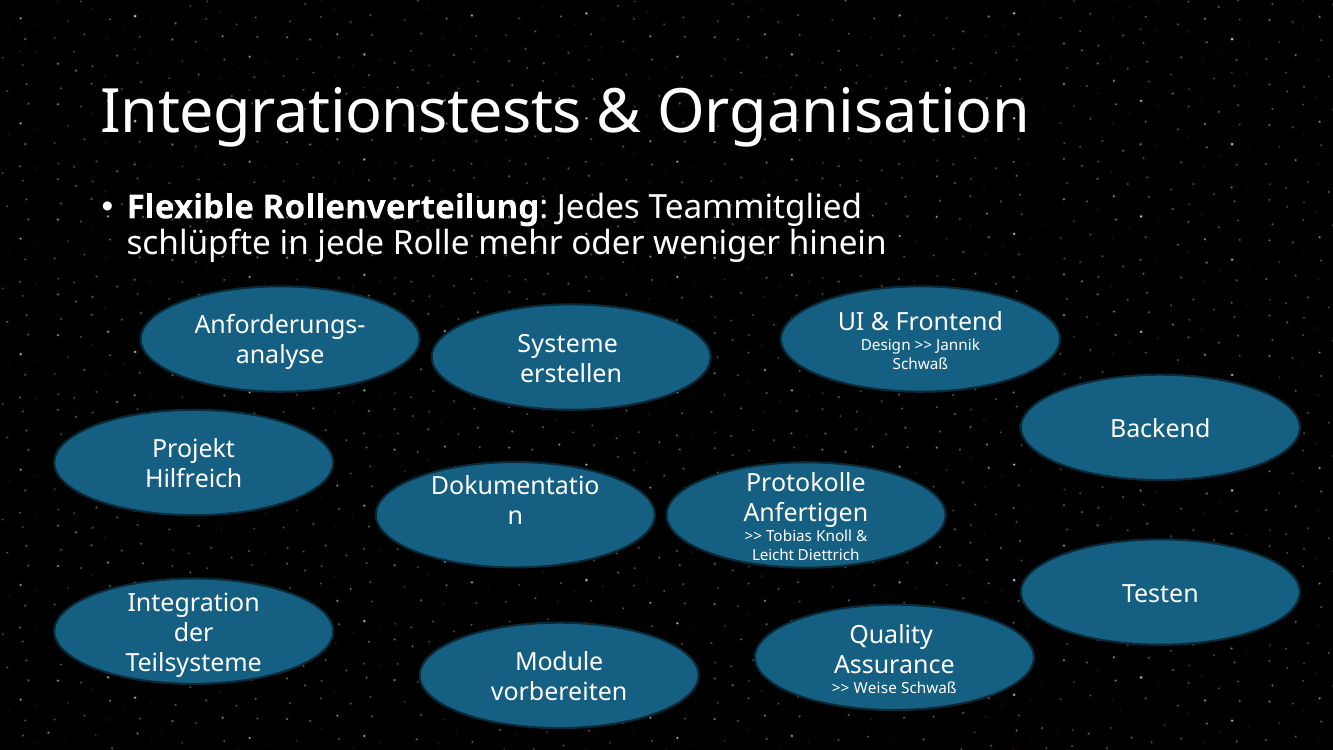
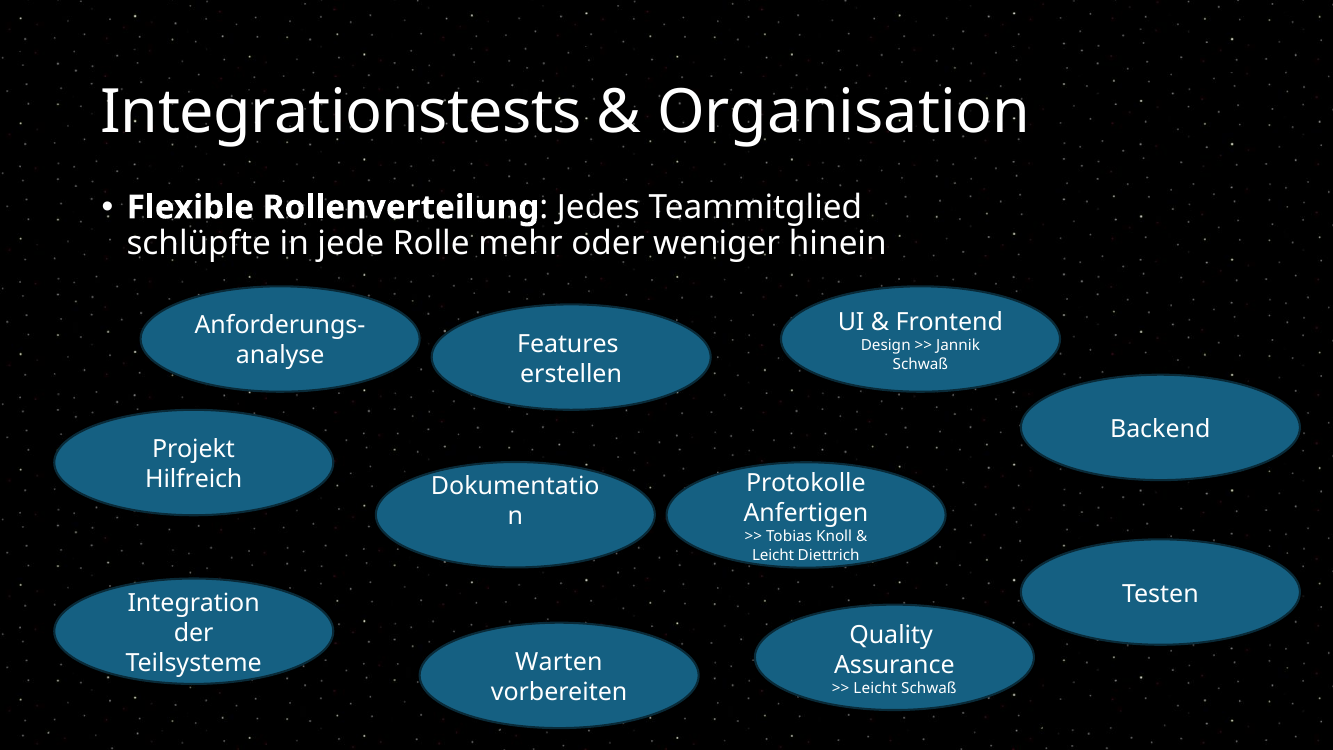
Systeme: Systeme -> Features (568, 344)
Module: Module -> Warten (559, 662)
Weise: Weise -> Leicht (875, 688)
